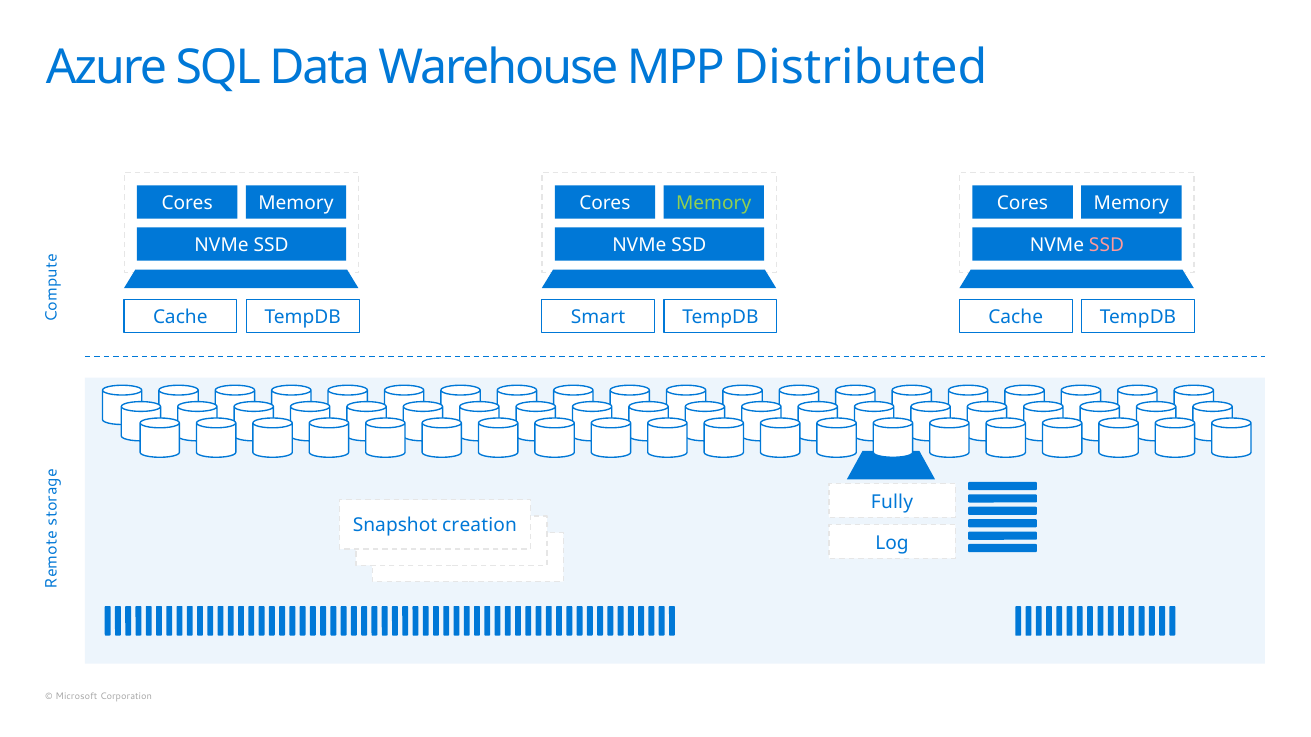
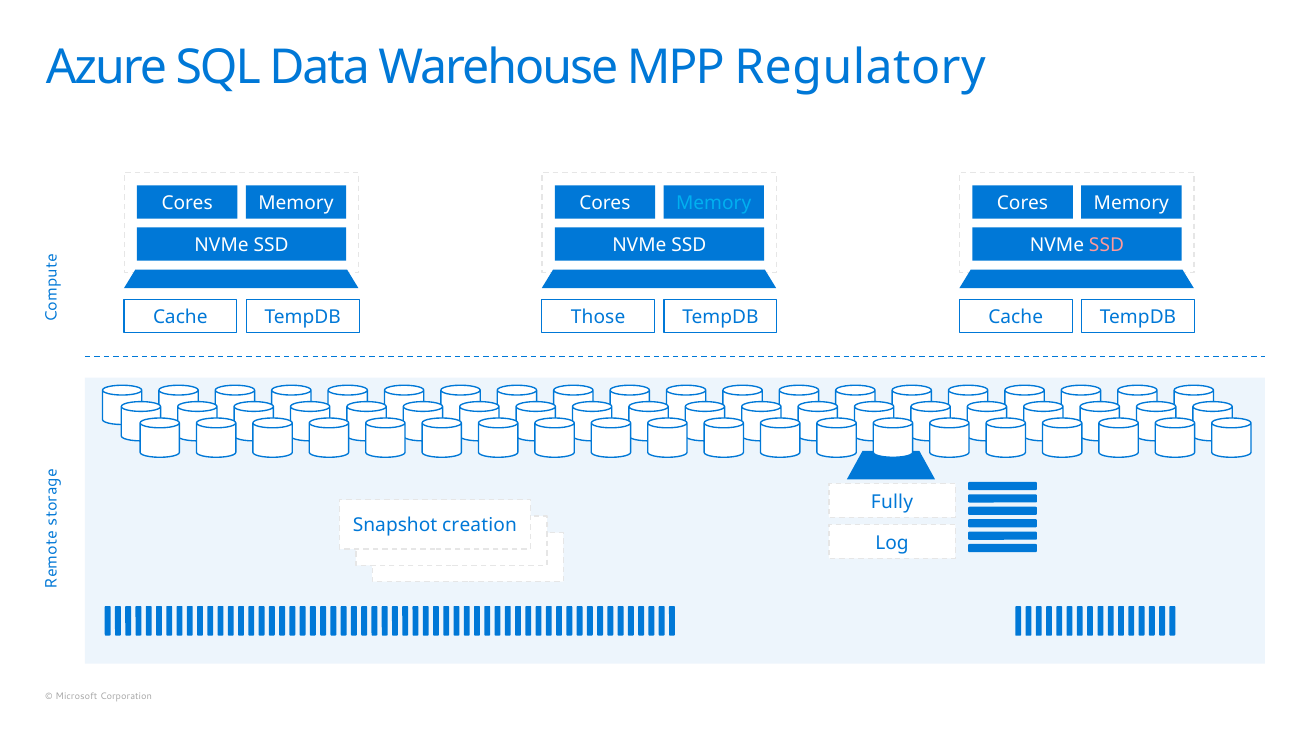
Distributed: Distributed -> Regulatory (860, 67)
Memory colour: light green -> light blue (714, 203)
Smart: Smart -> Those (598, 317)
